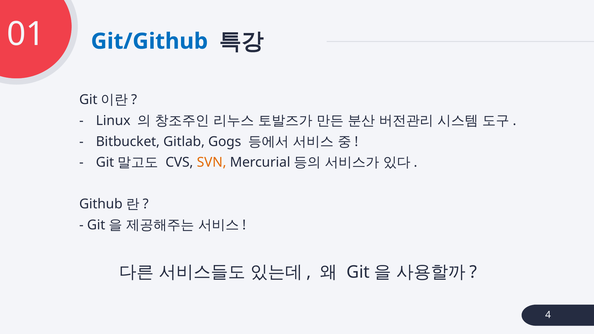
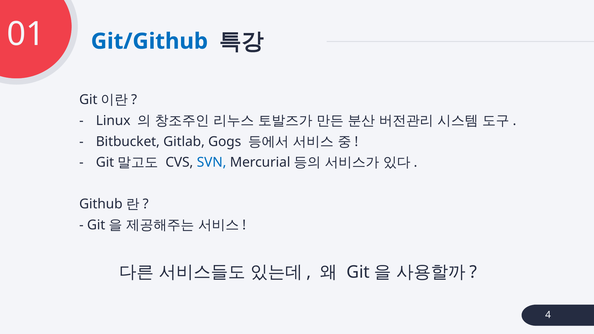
SVN colour: orange -> blue (212, 162)
